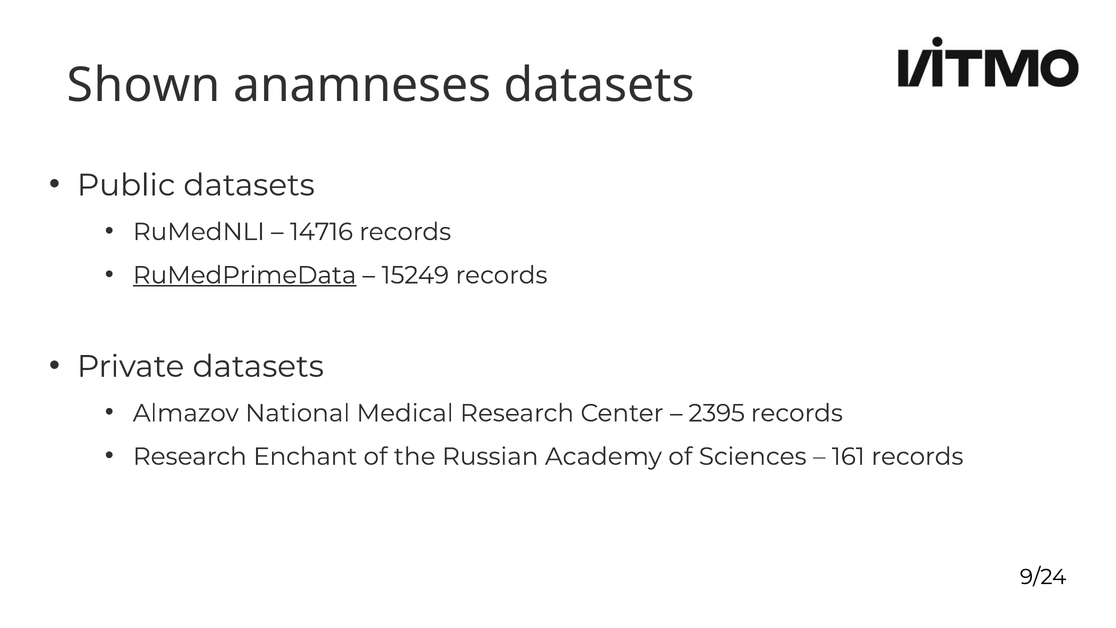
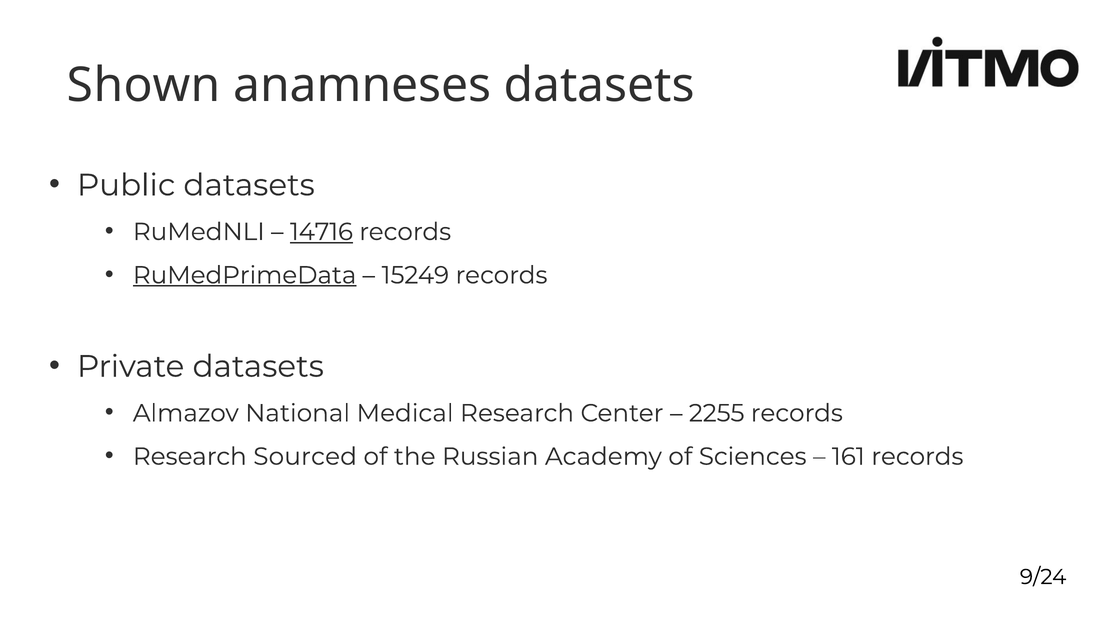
14716 underline: none -> present (321, 232)
2395: 2395 -> 2255 (717, 413)
Enchant: Enchant -> Sourced (305, 456)
